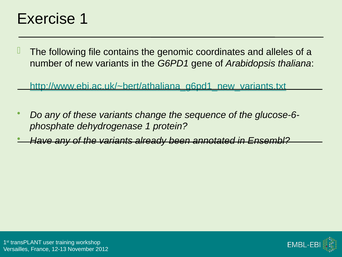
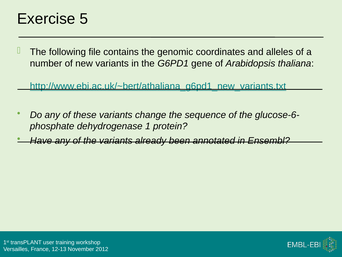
Exercise 1: 1 -> 5 (84, 19)
